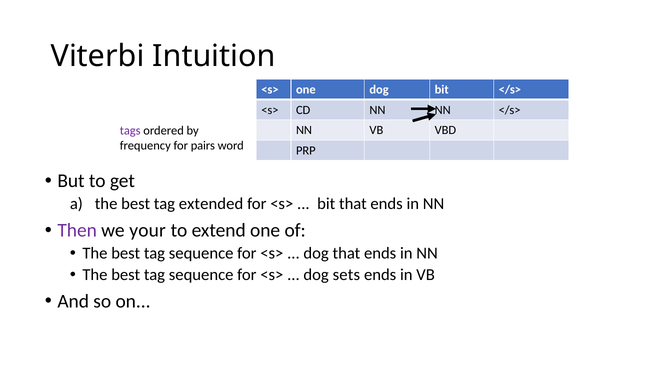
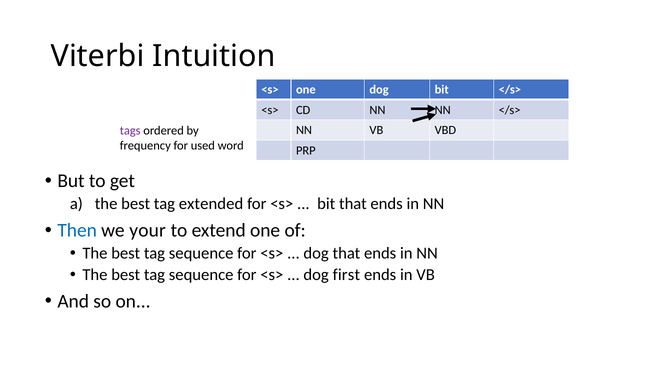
pairs: pairs -> used (203, 146)
Then colour: purple -> blue (77, 230)
sets: sets -> first (346, 275)
